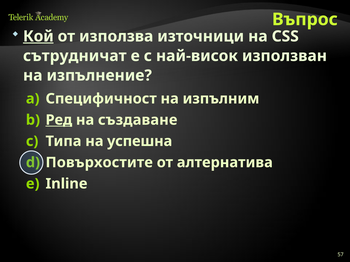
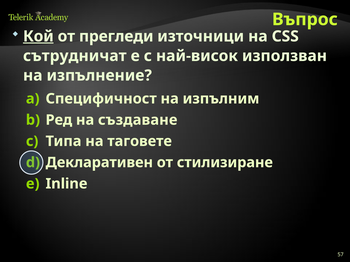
използва: използва -> прегледи (116, 36)
Ред underline: present -> none (59, 120)
успешна: успешна -> таговете (140, 141)
Повърхостите: Повърхостите -> Декларативен (99, 163)
алтернатива: алтернатива -> стилизиране (225, 163)
